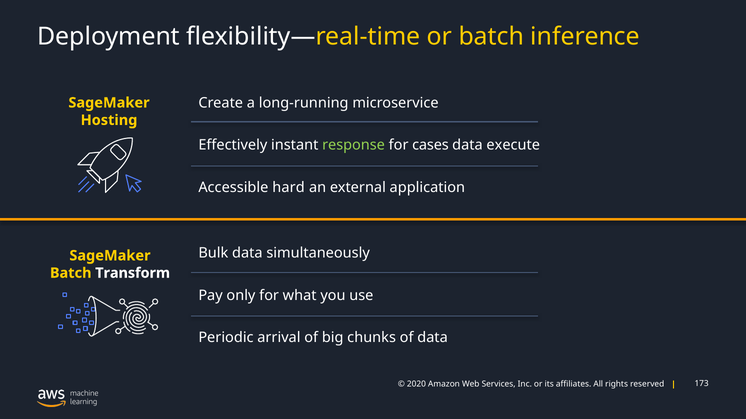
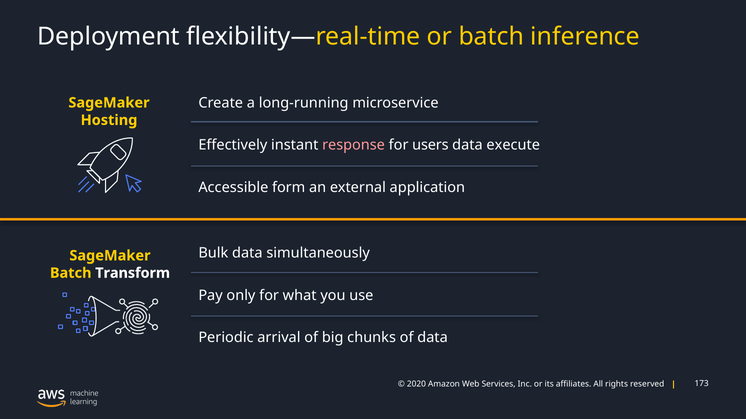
response colour: light green -> pink (354, 145)
cases: cases -> users (430, 145)
hard: hard -> form (289, 188)
